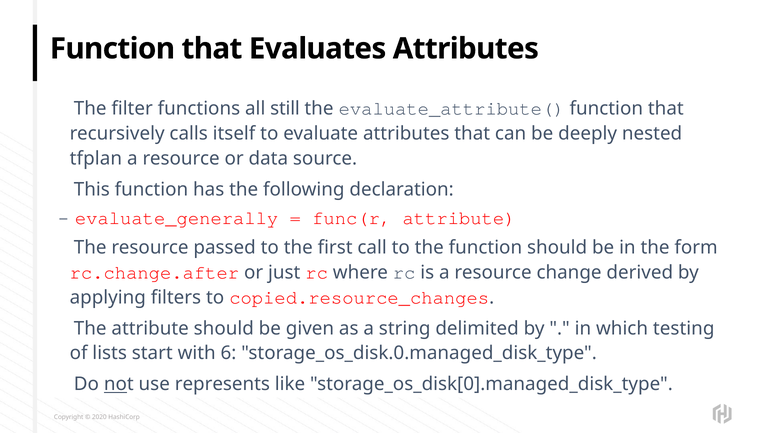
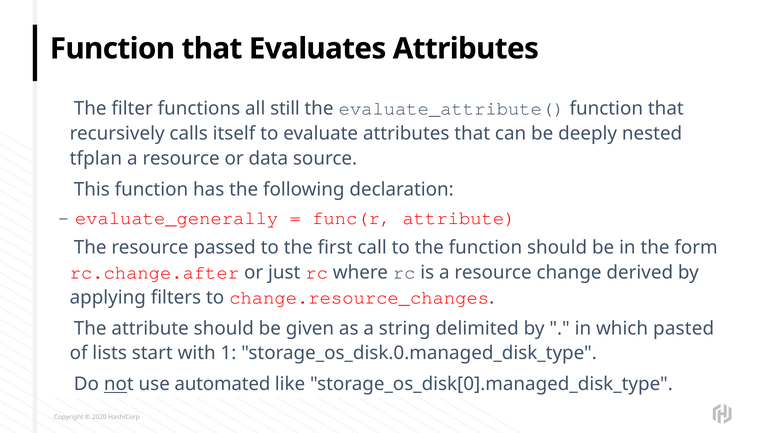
copied.resource_changes: copied.resource_changes -> change.resource_changes (359, 297)
testing: testing -> pasted (684, 328)
6: 6 -> 1 (229, 353)
represents: represents -> automated (222, 384)
